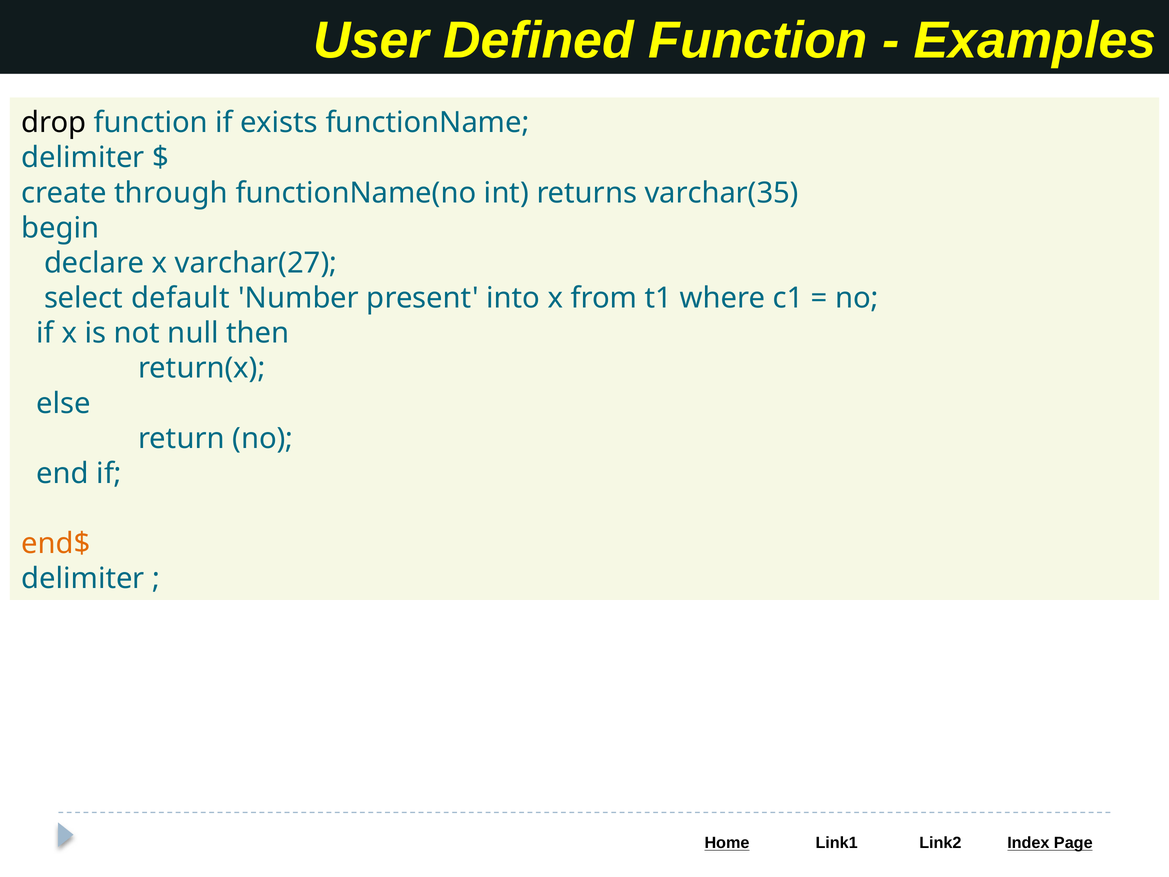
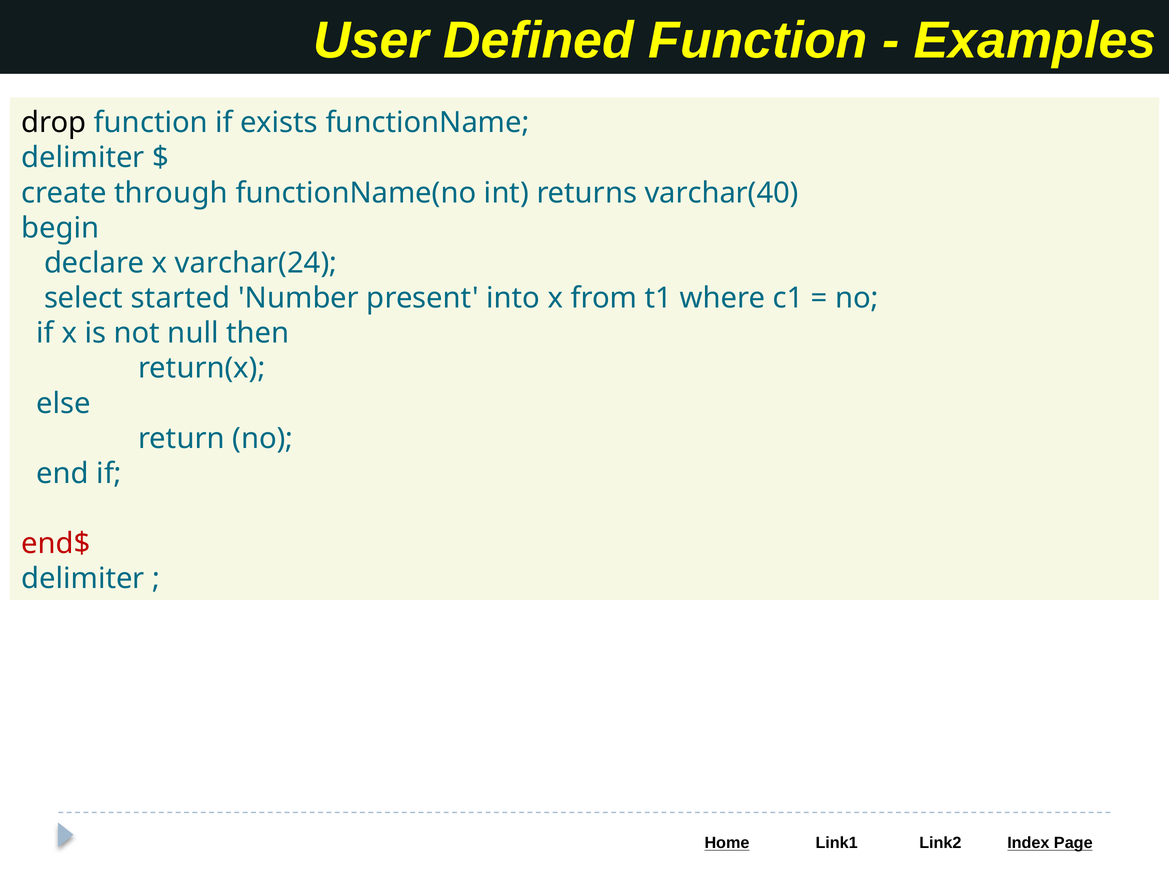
varchar(35: varchar(35 -> varchar(40 (722, 193)
varchar(27: varchar(27 -> varchar(24 (256, 263)
default: default -> started (180, 298)
end$ colour: orange -> red (56, 544)
